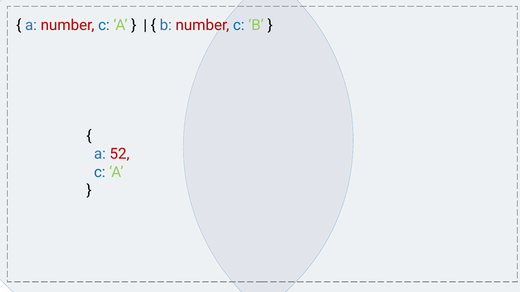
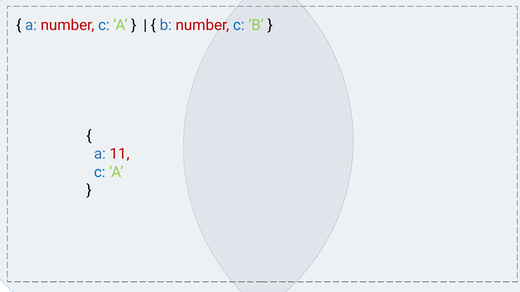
52: 52 -> 11 (120, 154)
